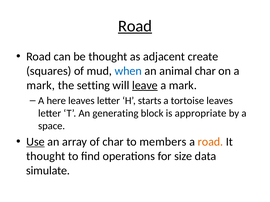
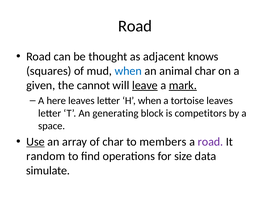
Road underline: present -> none (135, 26)
create: create -> knows (203, 57)
mark: mark -> given (41, 85)
setting: setting -> cannot (93, 85)
mark underline: none -> present (183, 85)
H starts: starts -> when (150, 101)
appropriate: appropriate -> competitors (201, 114)
road colour: orange -> purple (210, 142)
thought: thought -> random (46, 157)
